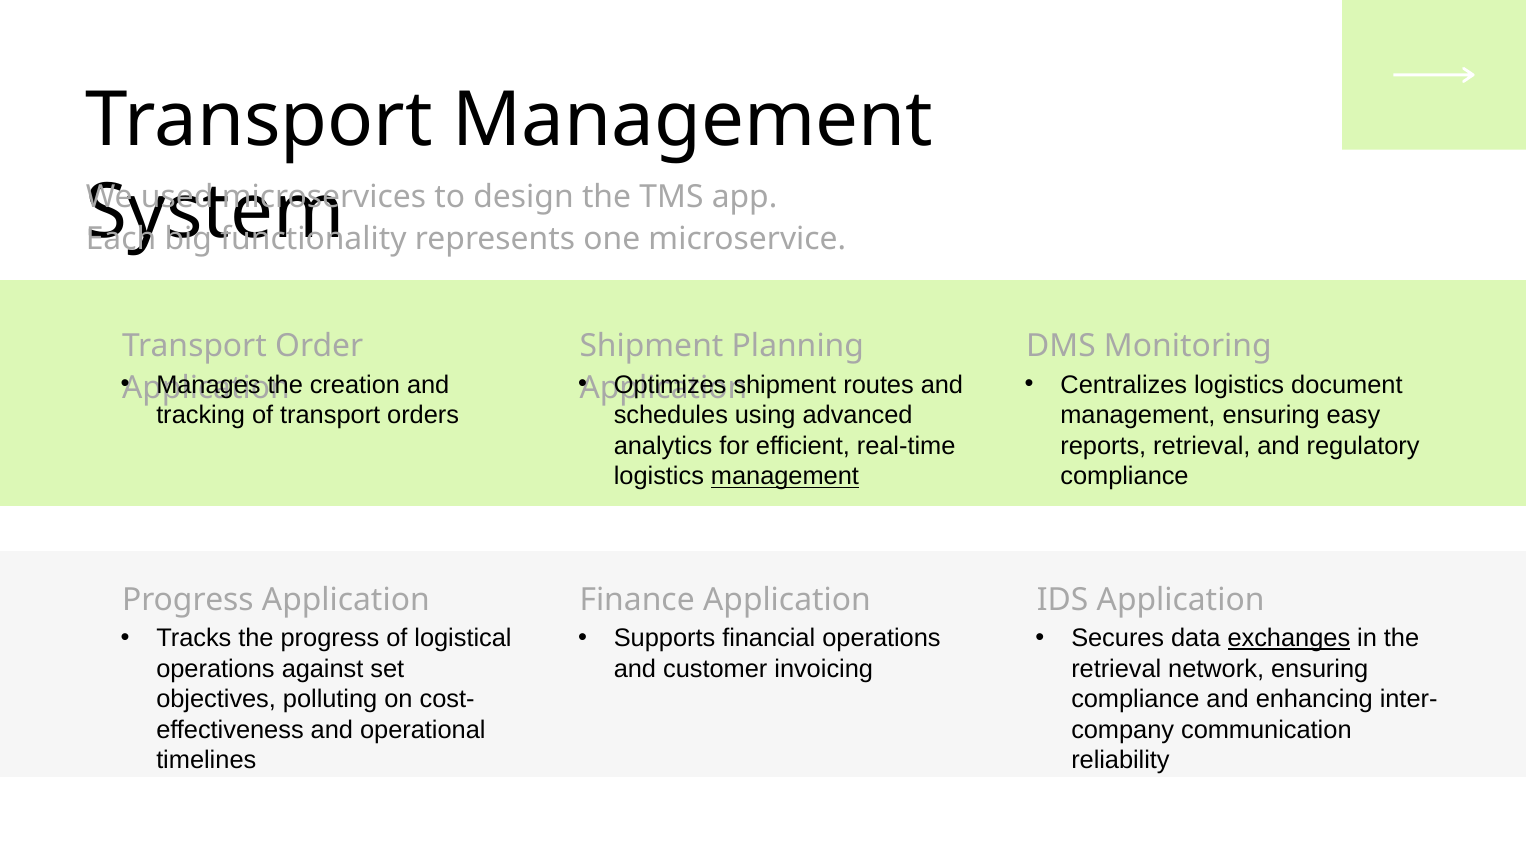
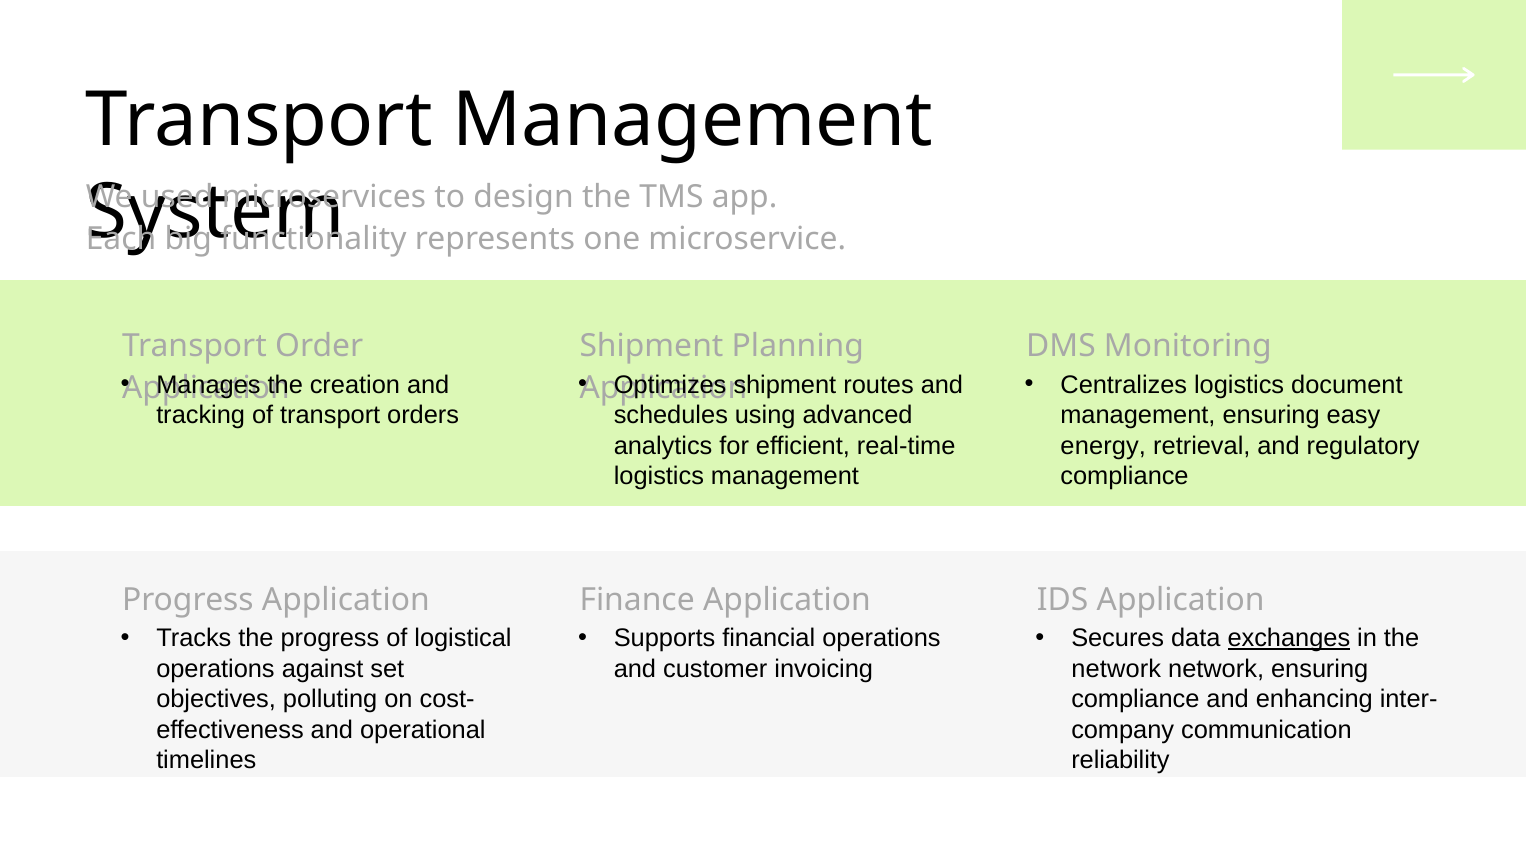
reports: reports -> energy (1103, 446)
management underline: present -> none (785, 477)
retrieval: retrieval -> network (1116, 669)
